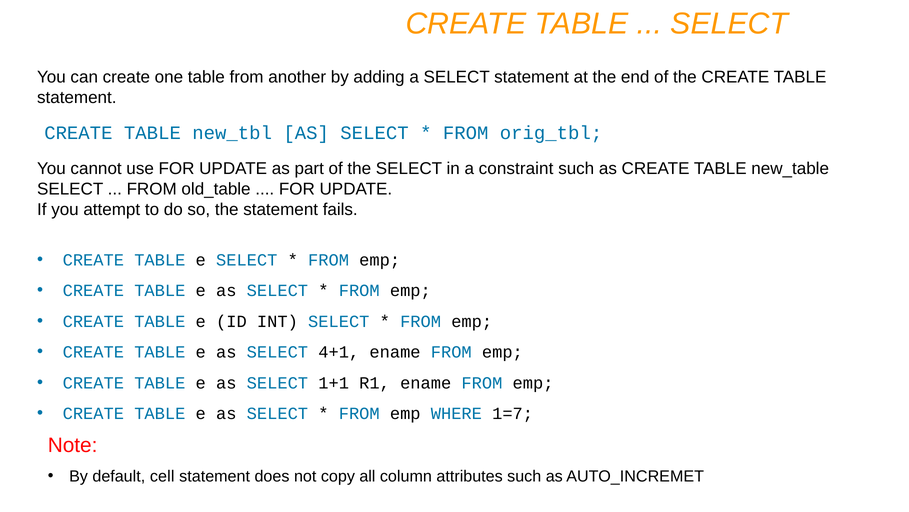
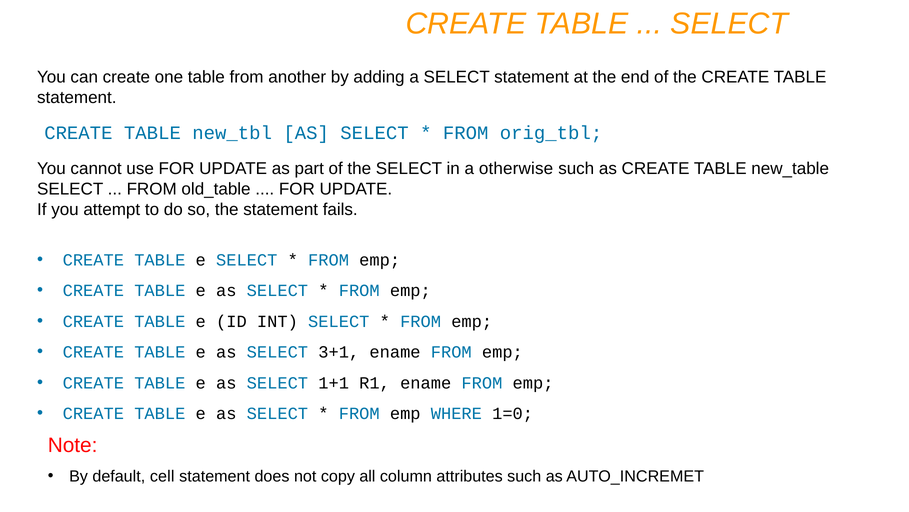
constraint: constraint -> otherwise (516, 168)
4+1: 4+1 -> 3+1 (339, 352)
1=7: 1=7 -> 1=0 (513, 413)
